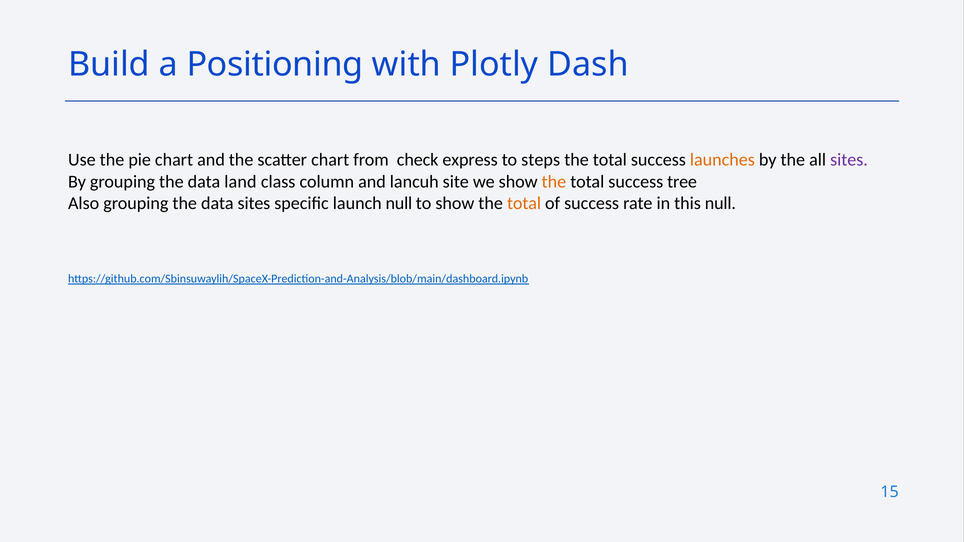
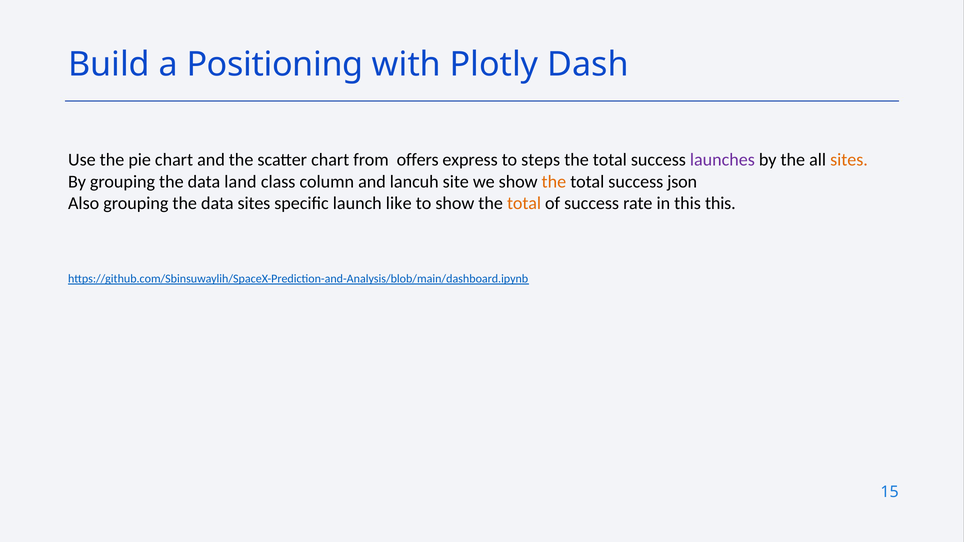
check: check -> offers (418, 160)
launches colour: orange -> purple (722, 160)
sites colour: purple -> orange (849, 160)
tree: tree -> json (682, 182)
launch null: null -> like (399, 203)
this null: null -> this (720, 203)
